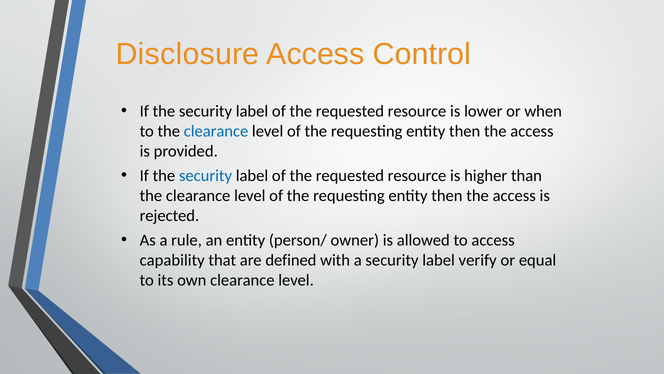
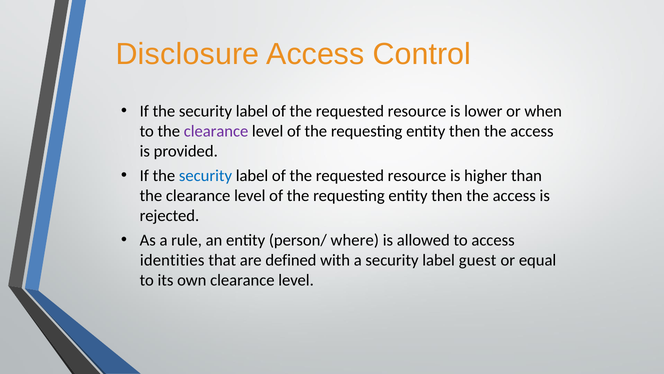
clearance colour: blue -> purple (216, 131)
owner: owner -> where (355, 240)
capability: capability -> identities (172, 260)
verify: verify -> guest (478, 260)
